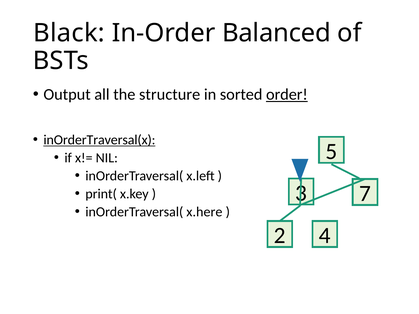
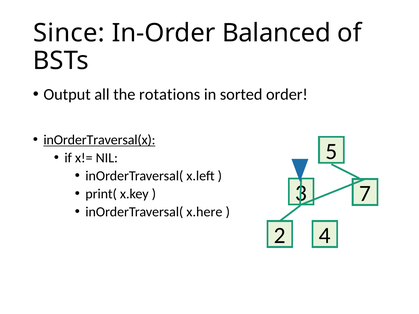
Black: Black -> Since (69, 33)
structure: structure -> rotations (170, 94)
order underline: present -> none (287, 94)
